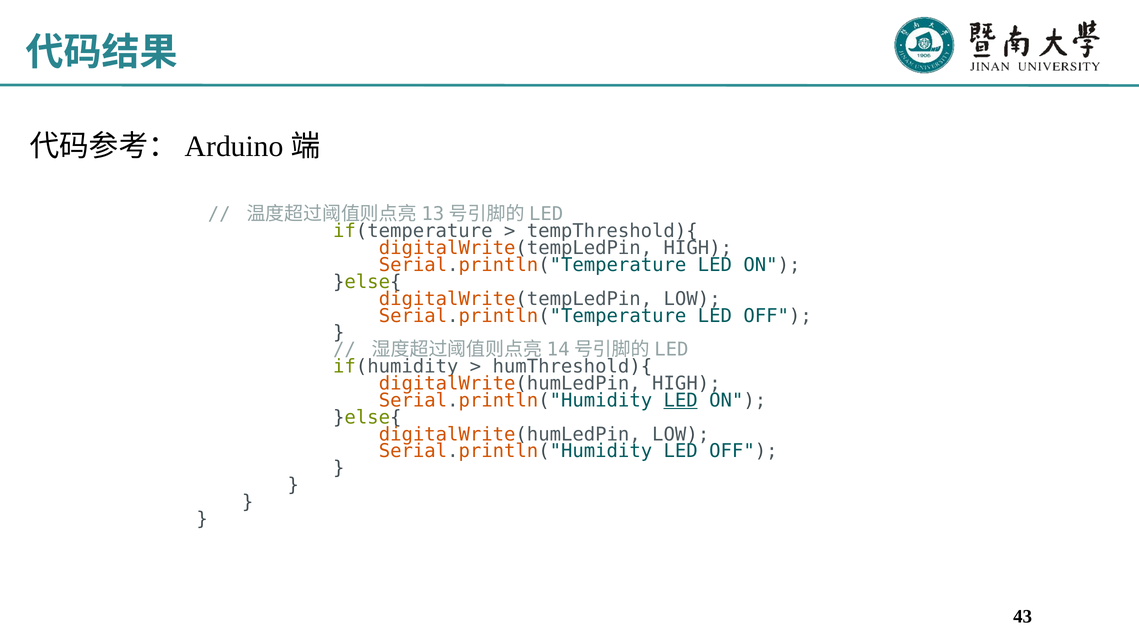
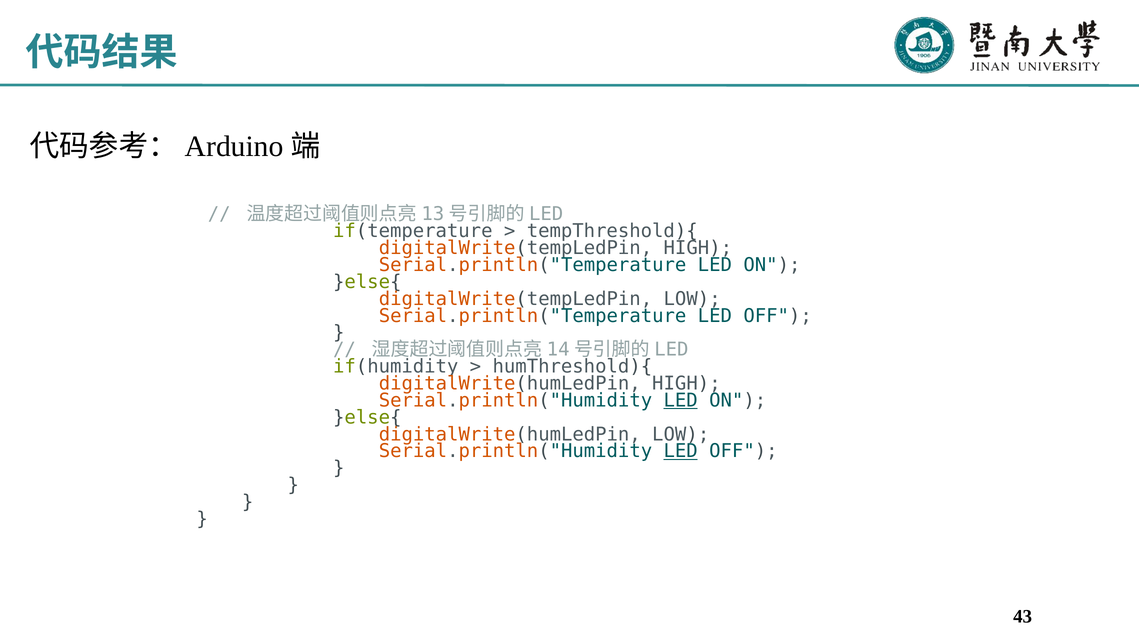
LED underline: none -> present (681, 451)
